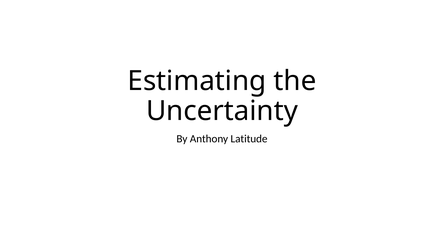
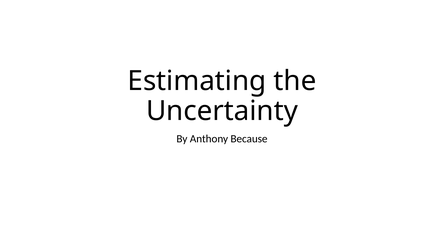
Latitude: Latitude -> Because (249, 139)
